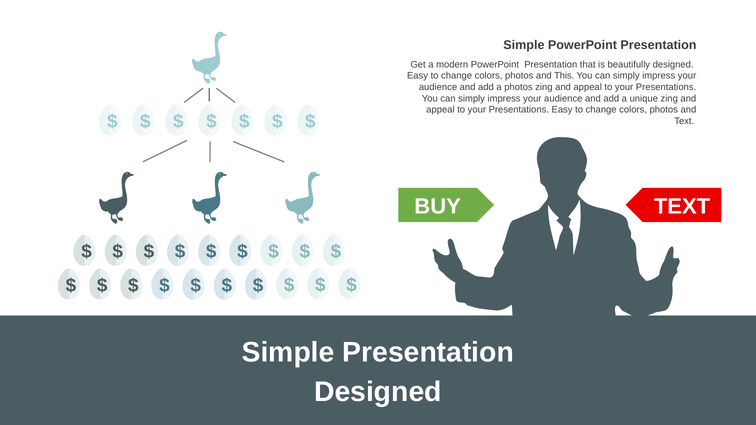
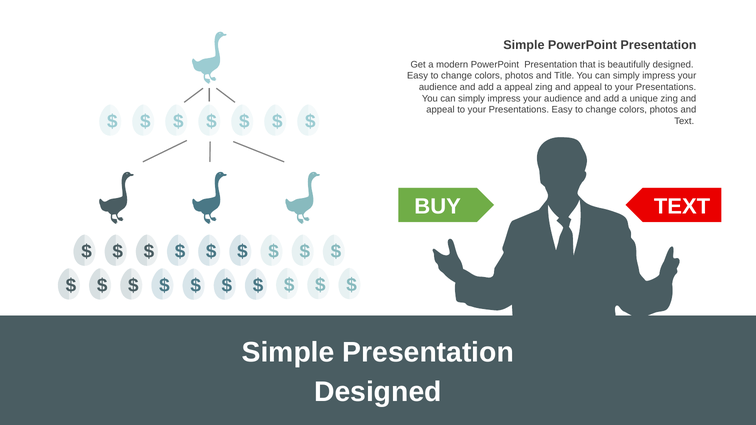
This: This -> Title (564, 76)
a photos: photos -> appeal (518, 87)
